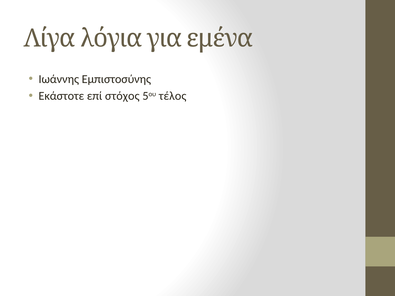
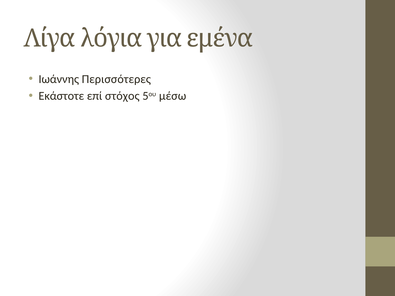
Εμπιστοσύνης: Εμπιστοσύνης -> Περισσότερες (116, 79)
τέλος: τέλος -> μέσω (173, 96)
